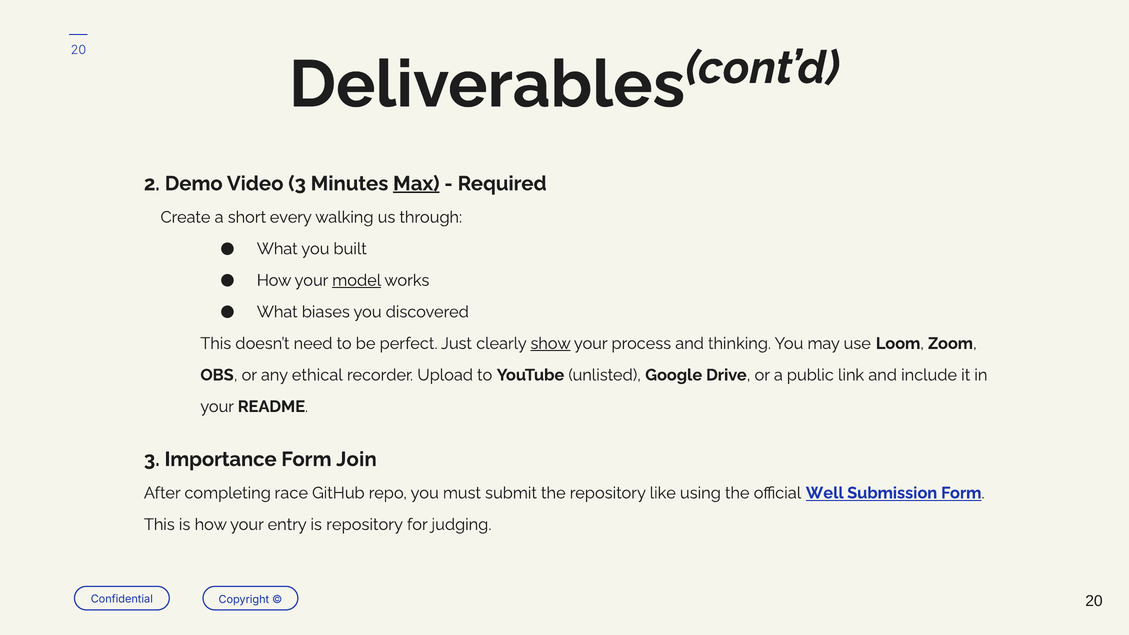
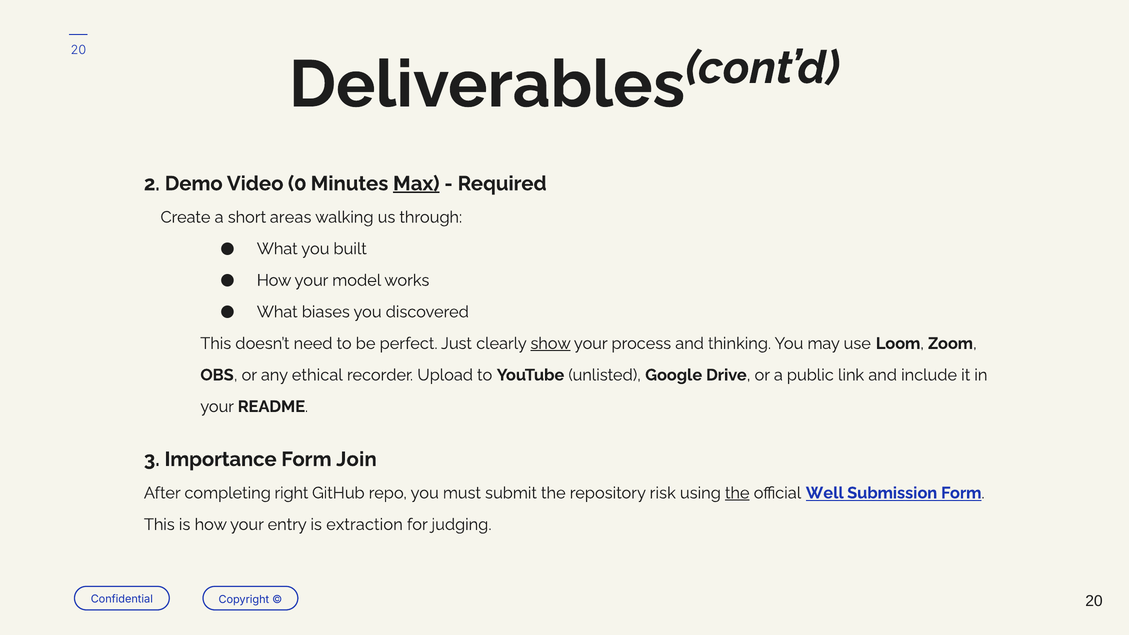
Video 3: 3 -> 0 (297, 184)
every: every -> areas (291, 217)
model underline: present -> none (357, 280)
race: race -> right (291, 493)
like: like -> risk (663, 493)
the underline: none -> present (737, 493)
is repository: repository -> extraction (364, 525)
